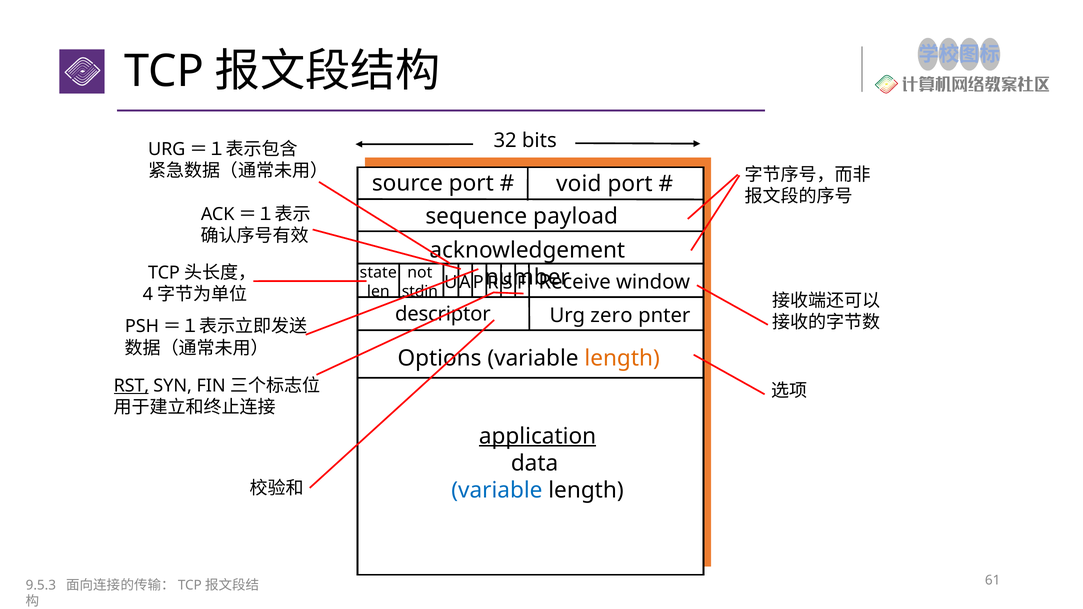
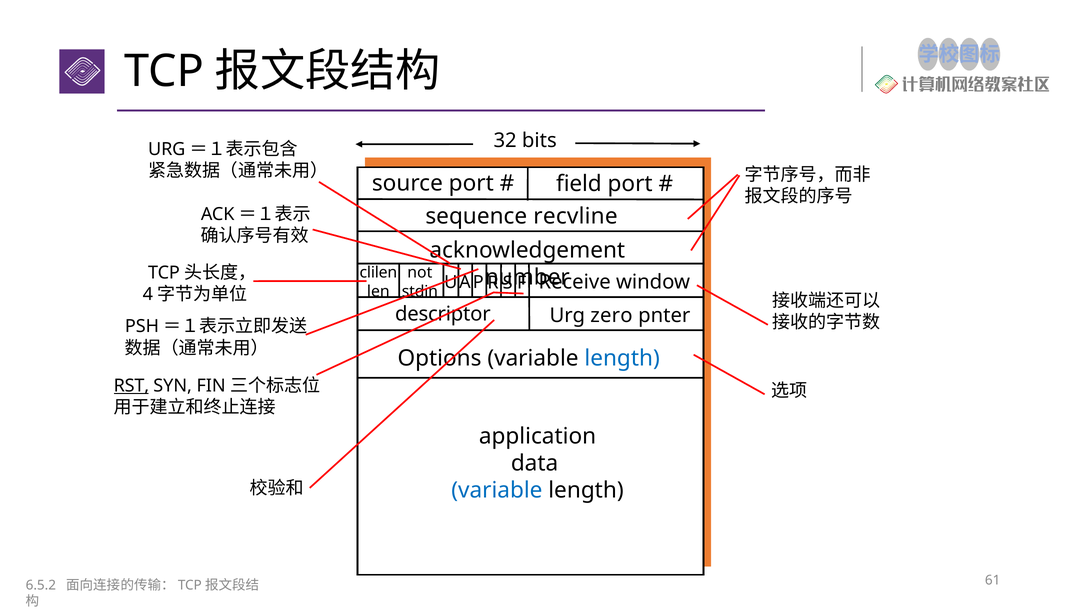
void: void -> field (579, 184)
payload: payload -> recvline (576, 217)
state: state -> clilen (378, 273)
length colour: orange -> blue (622, 358)
application underline: present -> none (538, 436)
9.5.3: 9.5.3 -> 6.5.2 (41, 585)
